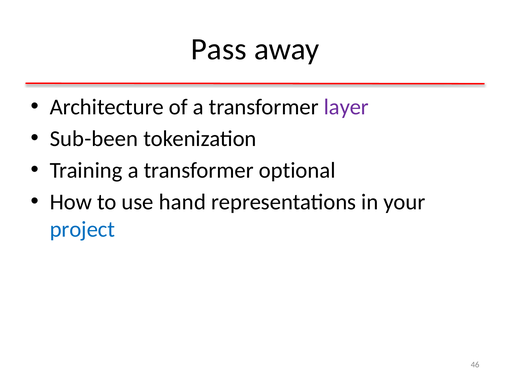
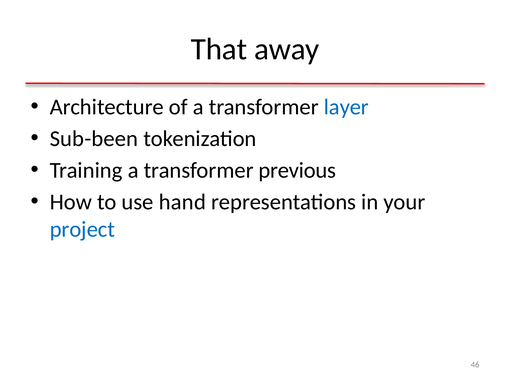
Pass: Pass -> That (219, 49)
layer colour: purple -> blue (346, 107)
optional: optional -> previous (297, 171)
